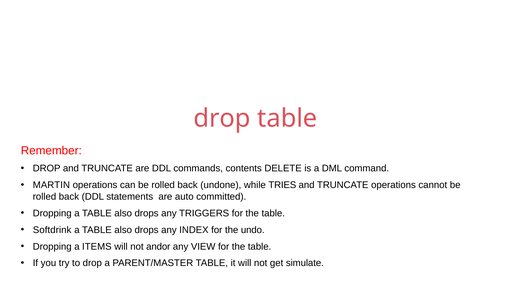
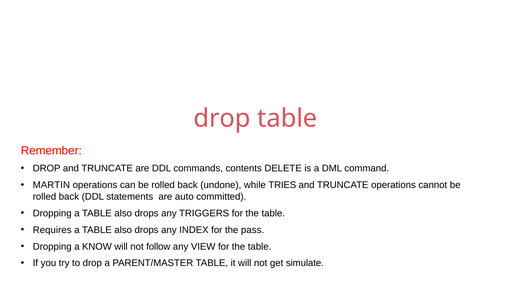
Softdrink: Softdrink -> Requires (52, 229)
undo: undo -> pass (253, 229)
ITEMS: ITEMS -> KNOW (97, 246)
andor: andor -> follow (158, 246)
